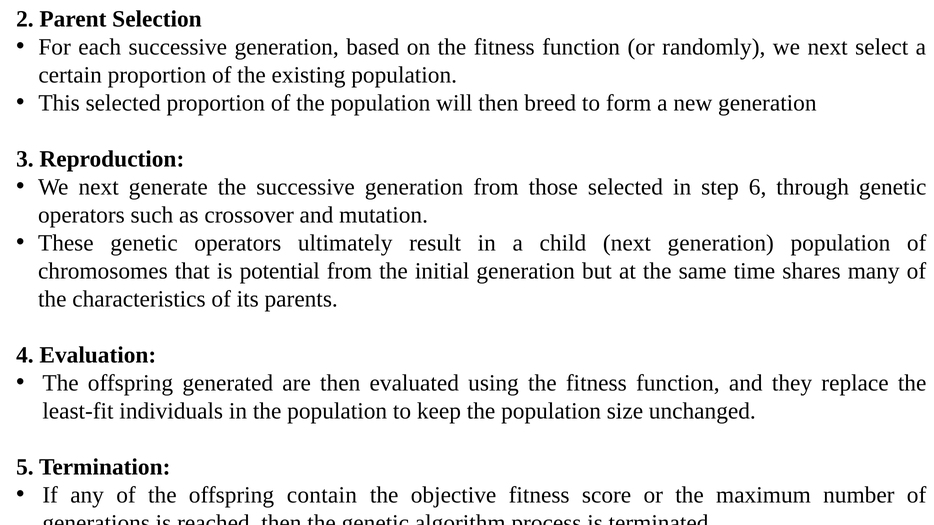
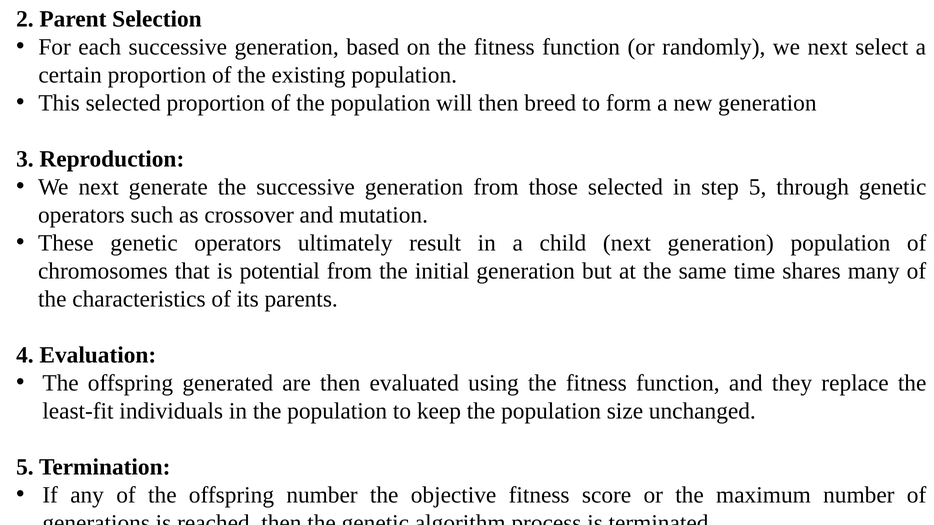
step 6: 6 -> 5 (758, 187)
offspring contain: contain -> number (322, 495)
